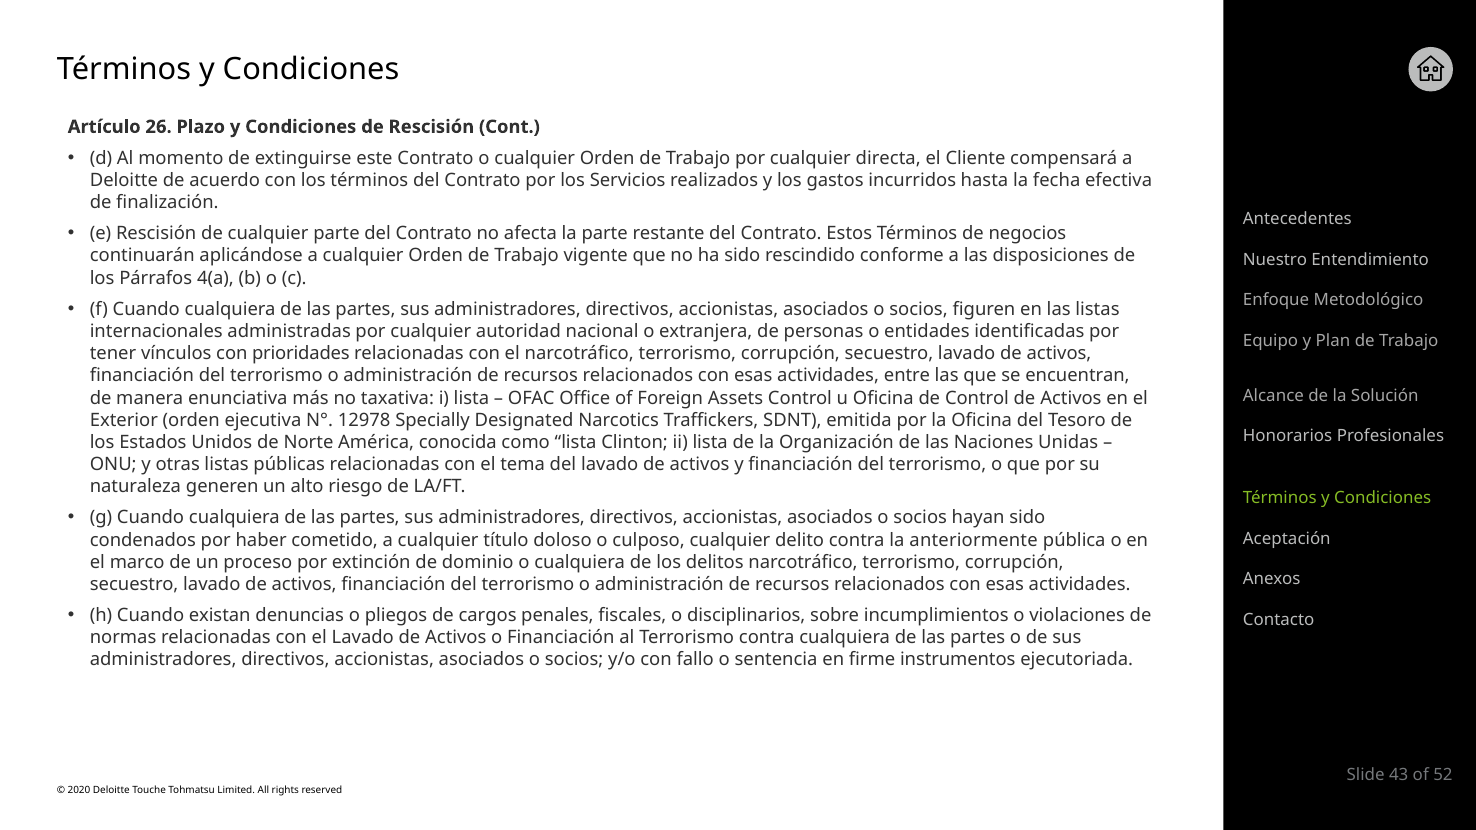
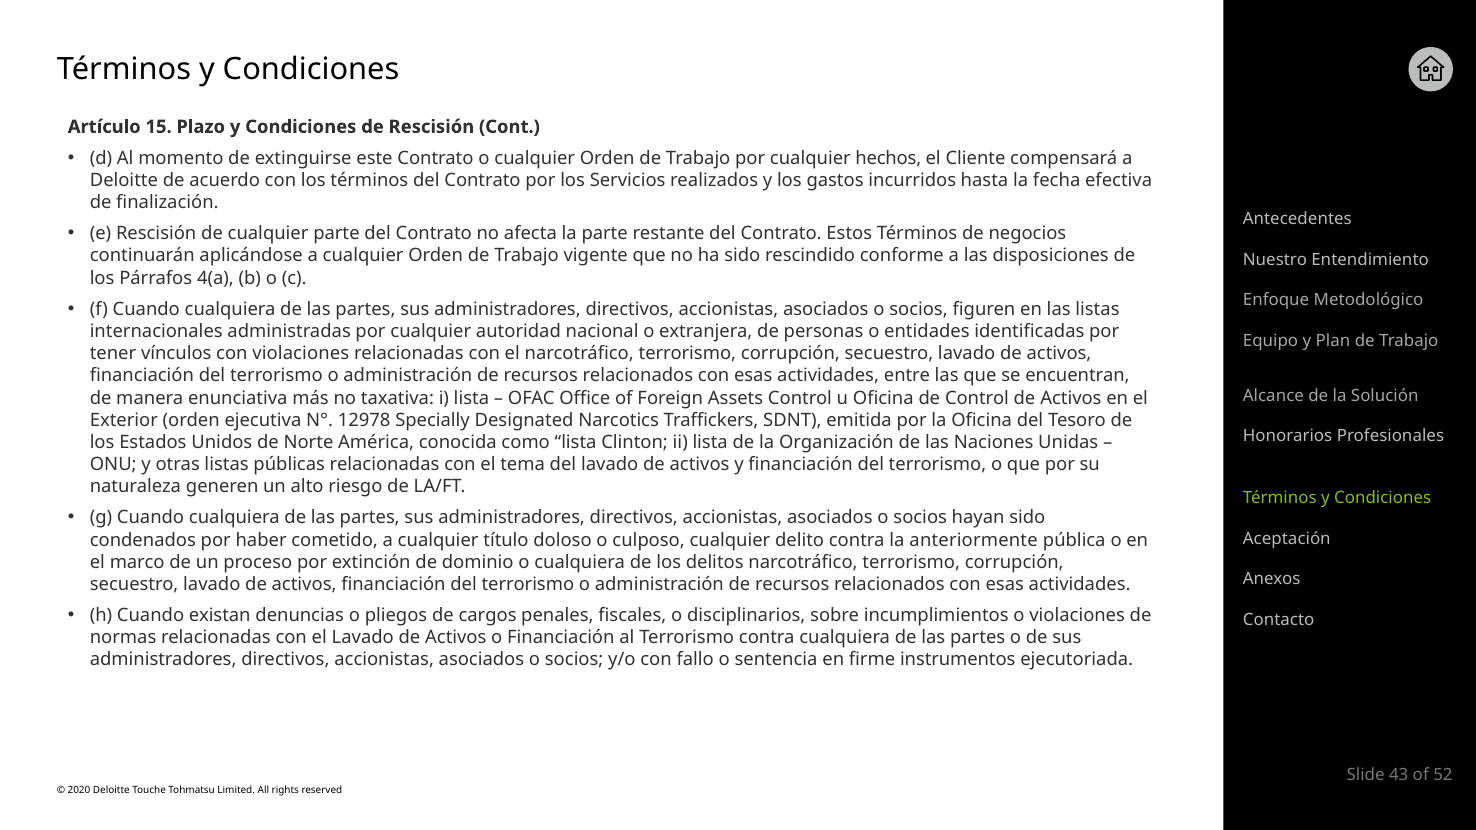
26: 26 -> 15 (159, 127)
directa: directa -> hechos (888, 158)
con prioridades: prioridades -> violaciones (301, 354)
